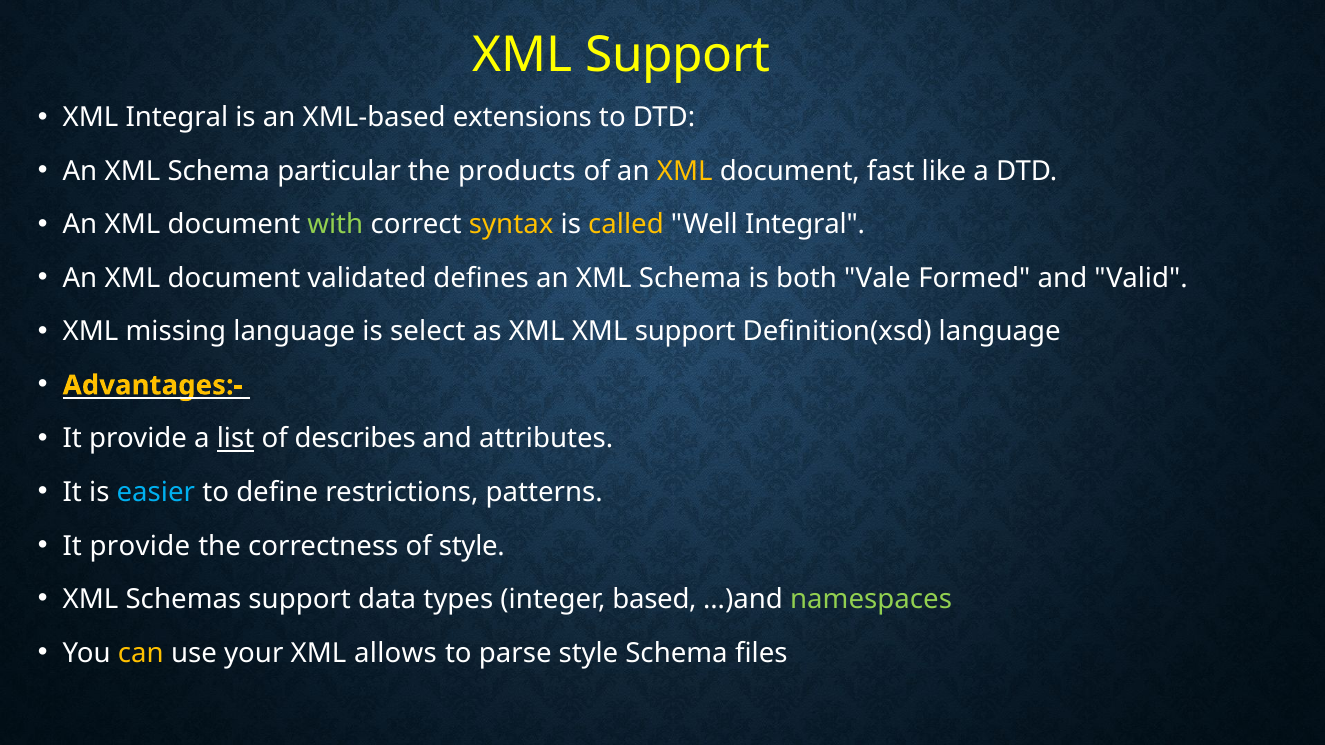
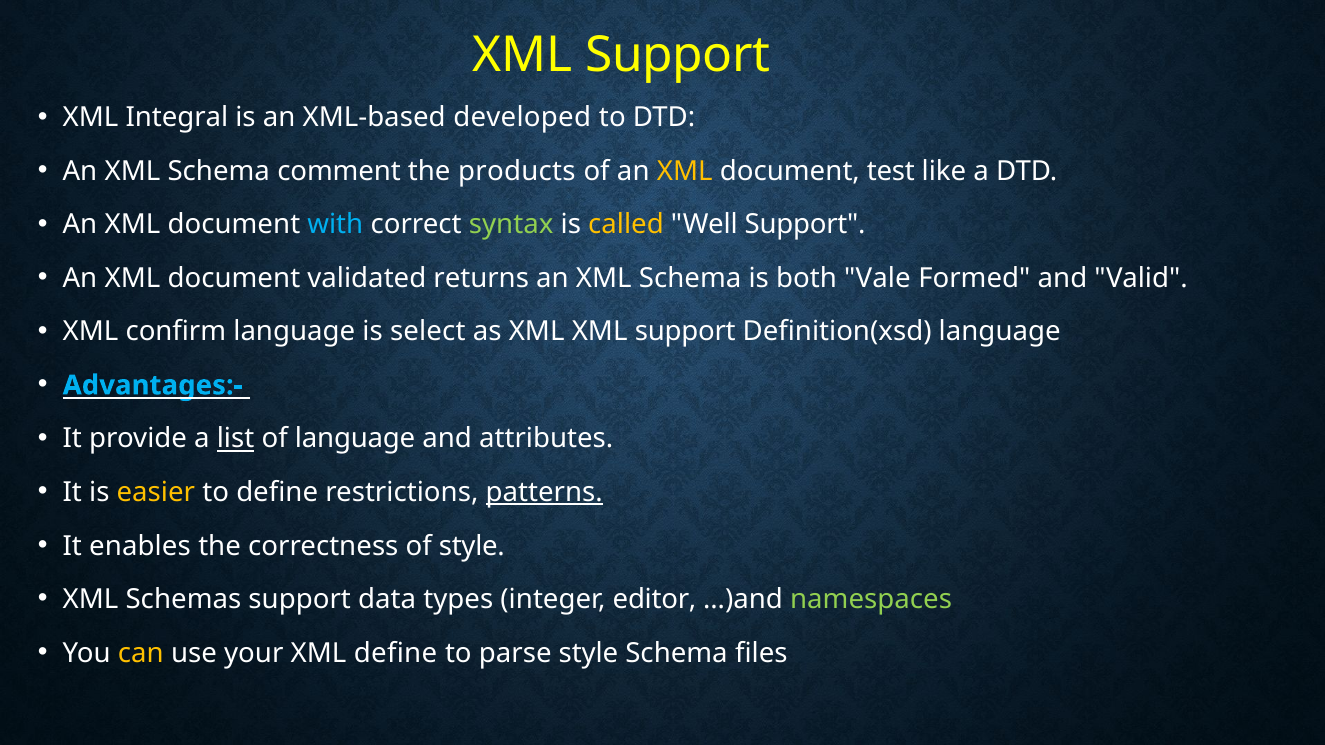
extensions: extensions -> developed (522, 118)
particular: particular -> comment (339, 171)
fast: fast -> test (891, 171)
with colour: light green -> light blue (335, 225)
syntax colour: yellow -> light green (511, 225)
Well Integral: Integral -> Support (805, 225)
defines: defines -> returns (481, 278)
missing: missing -> confirm (176, 332)
Advantages:- colour: yellow -> light blue (153, 385)
of describes: describes -> language (355, 439)
easier colour: light blue -> yellow (156, 493)
patterns underline: none -> present (544, 493)
provide: provide -> enables (140, 546)
based: based -> editor (654, 600)
XML allows: allows -> define (396, 653)
